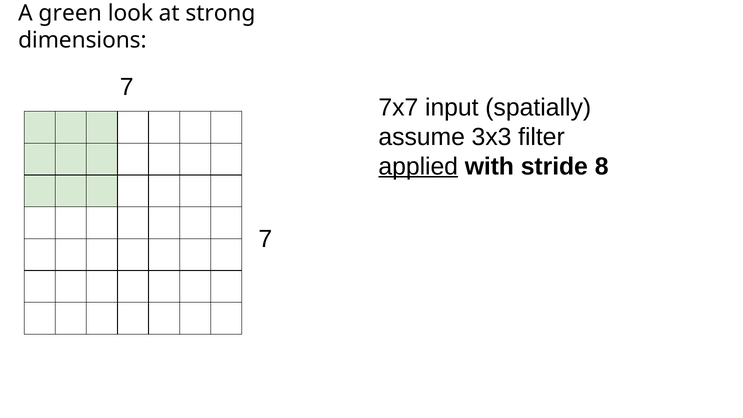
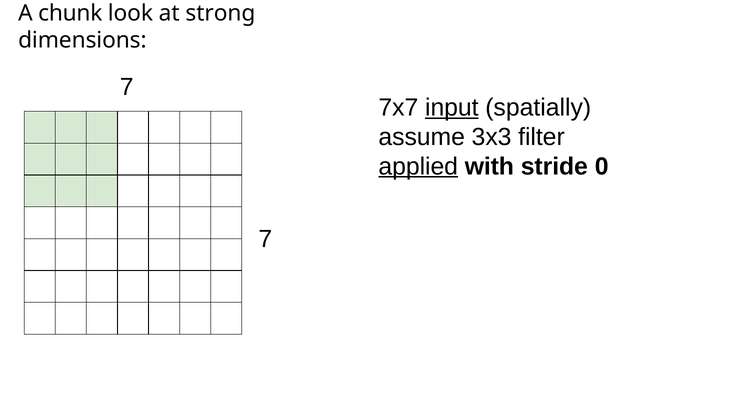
green: green -> chunk (70, 13)
input underline: none -> present (452, 108)
8: 8 -> 0 (602, 166)
